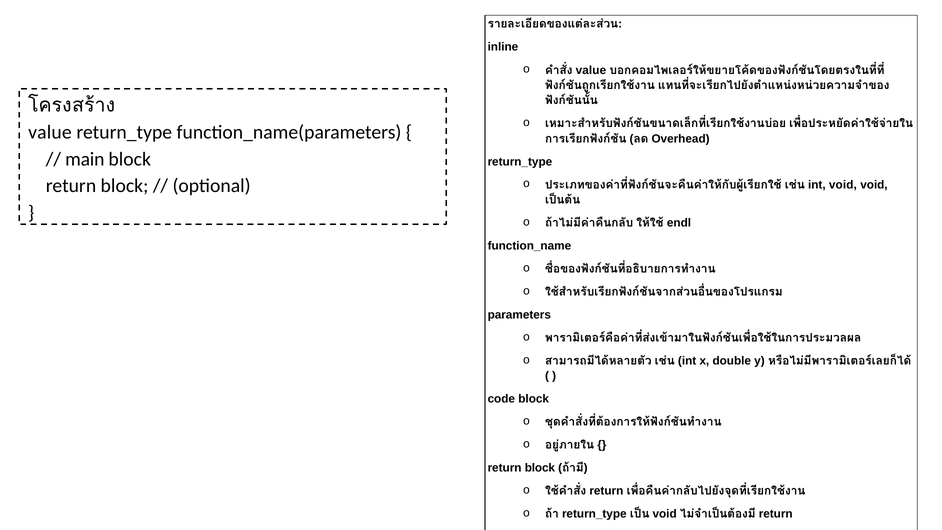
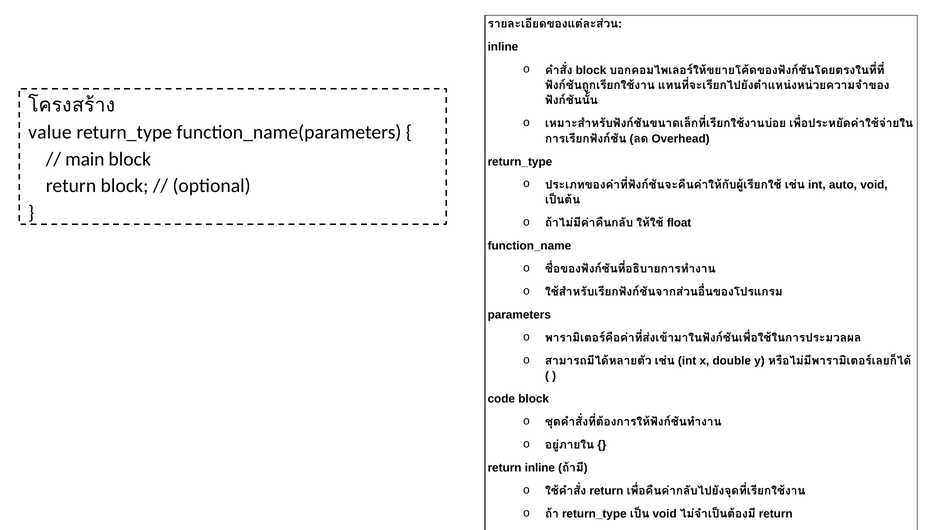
value: value -> block (591, 70)
int void: void -> auto (843, 185)
endl: endl -> float (679, 223)
block: block -> inline (540, 468)
